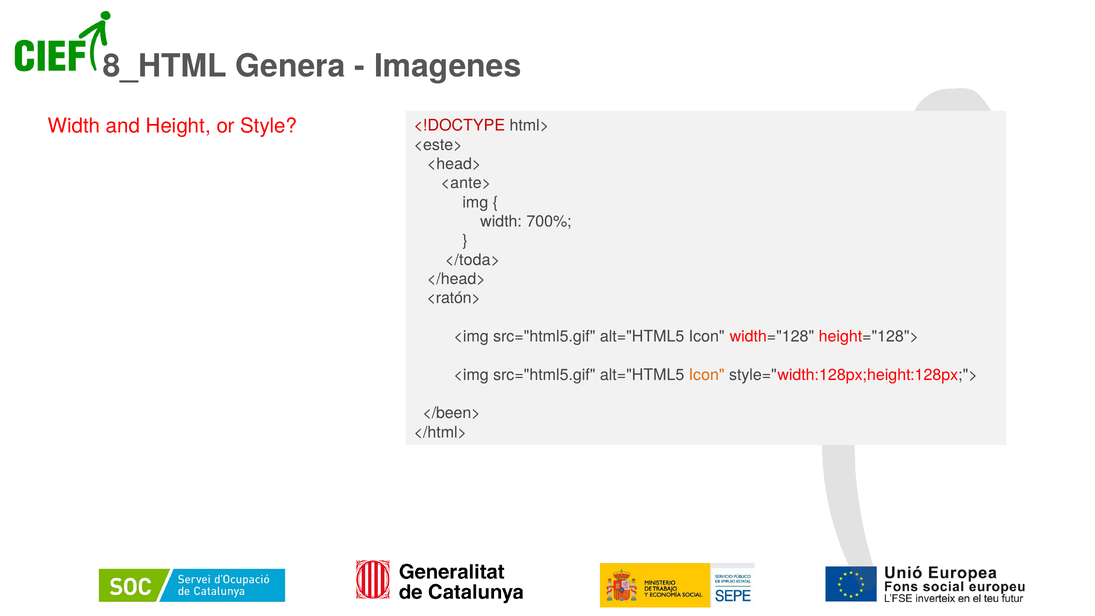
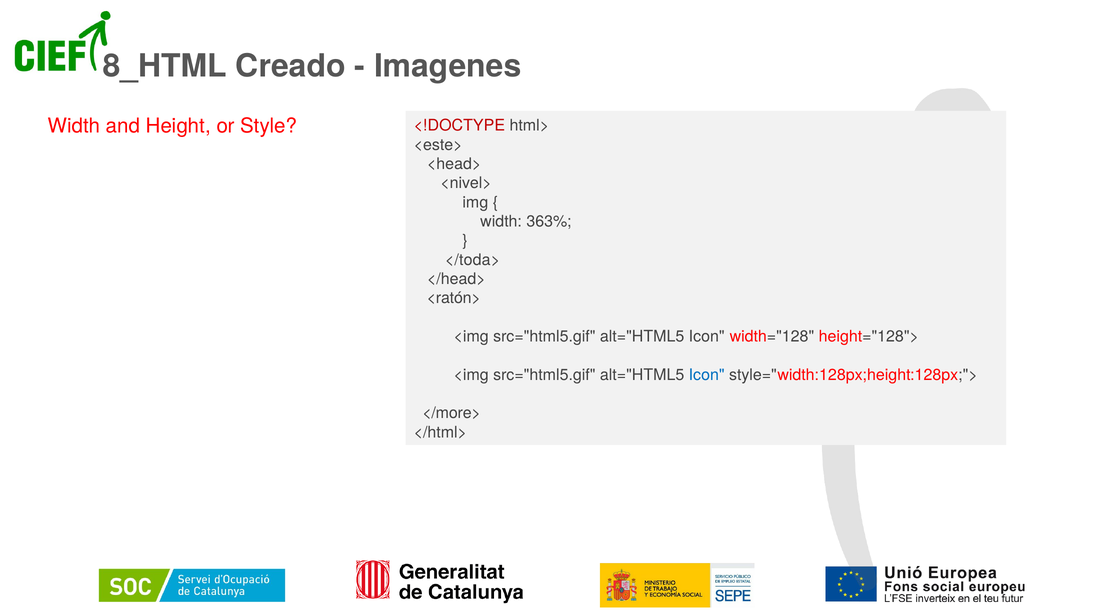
Genera: Genera -> Creado (291, 66)
<ante>: <ante> -> <nivel> (466, 183)
700%: 700% -> 363% (549, 221)
Icon colour: orange -> blue (707, 375)
</been>: </been> -> </more> (452, 413)
